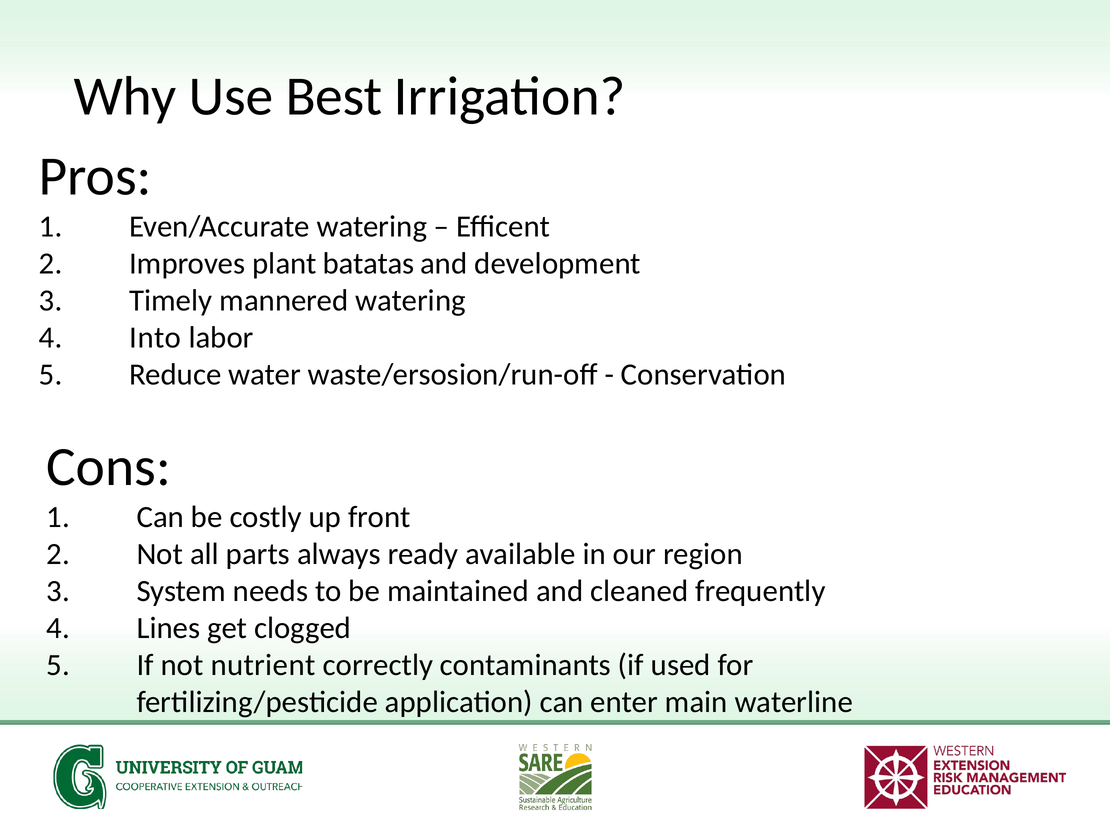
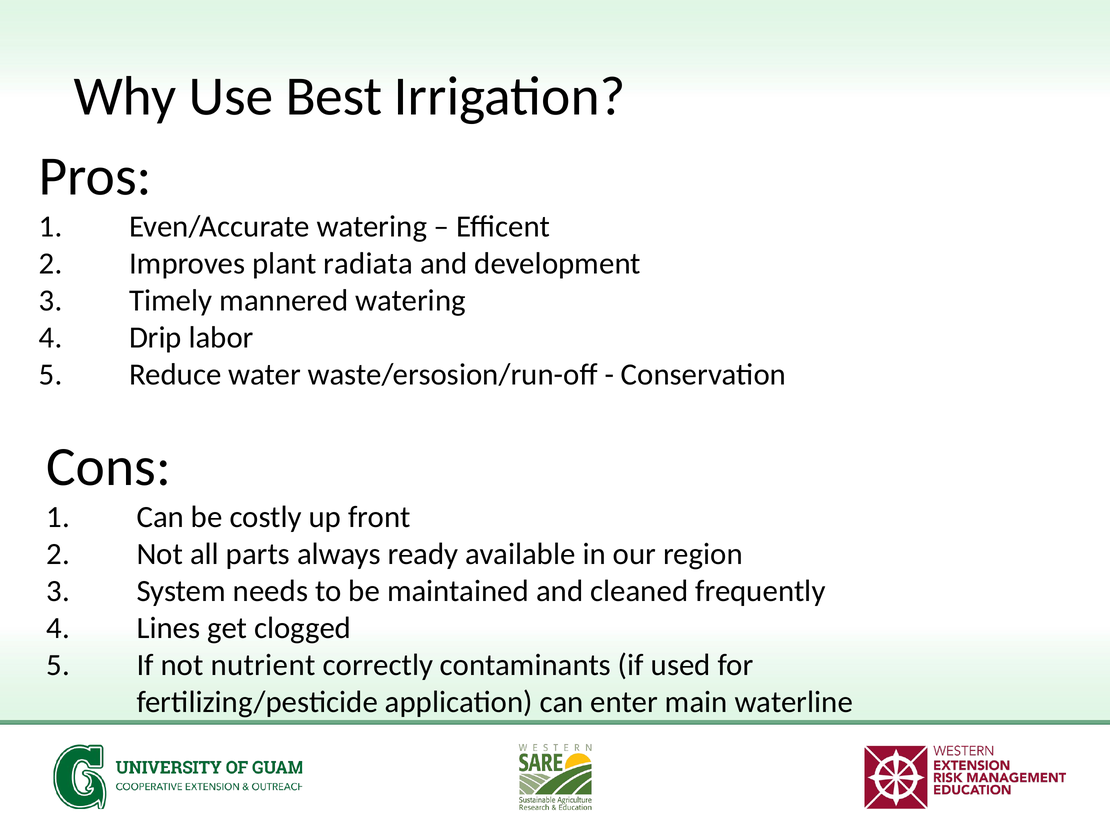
batatas: batatas -> radiata (368, 264)
Into: Into -> Drip (155, 338)
